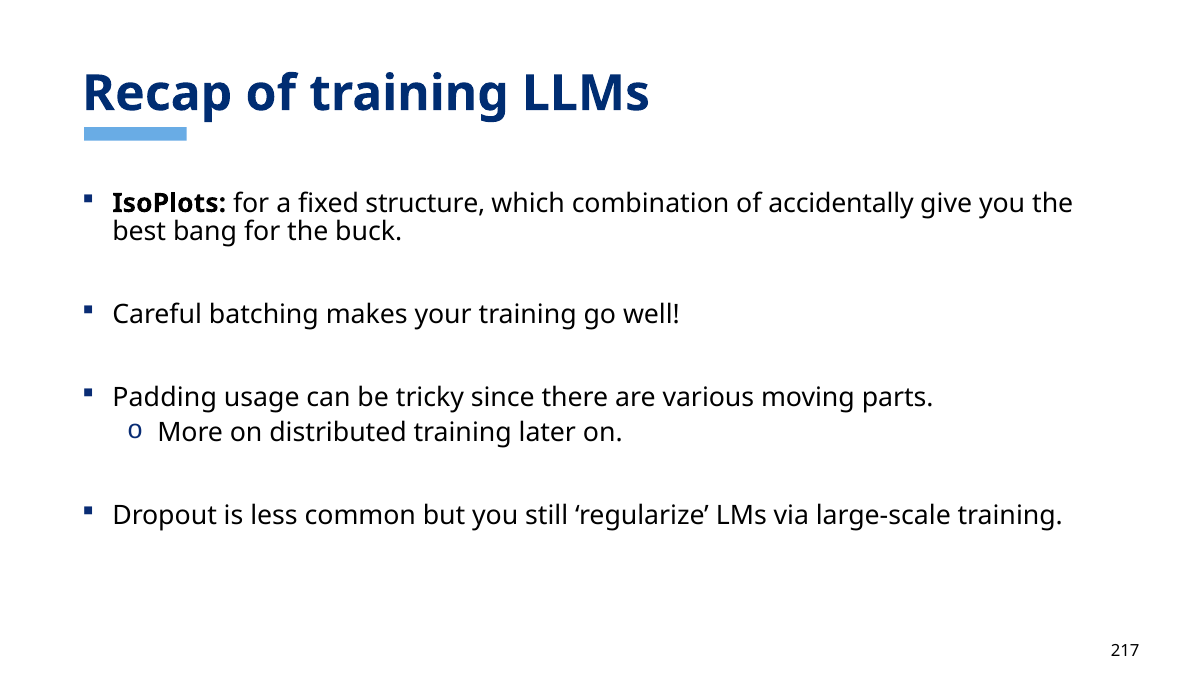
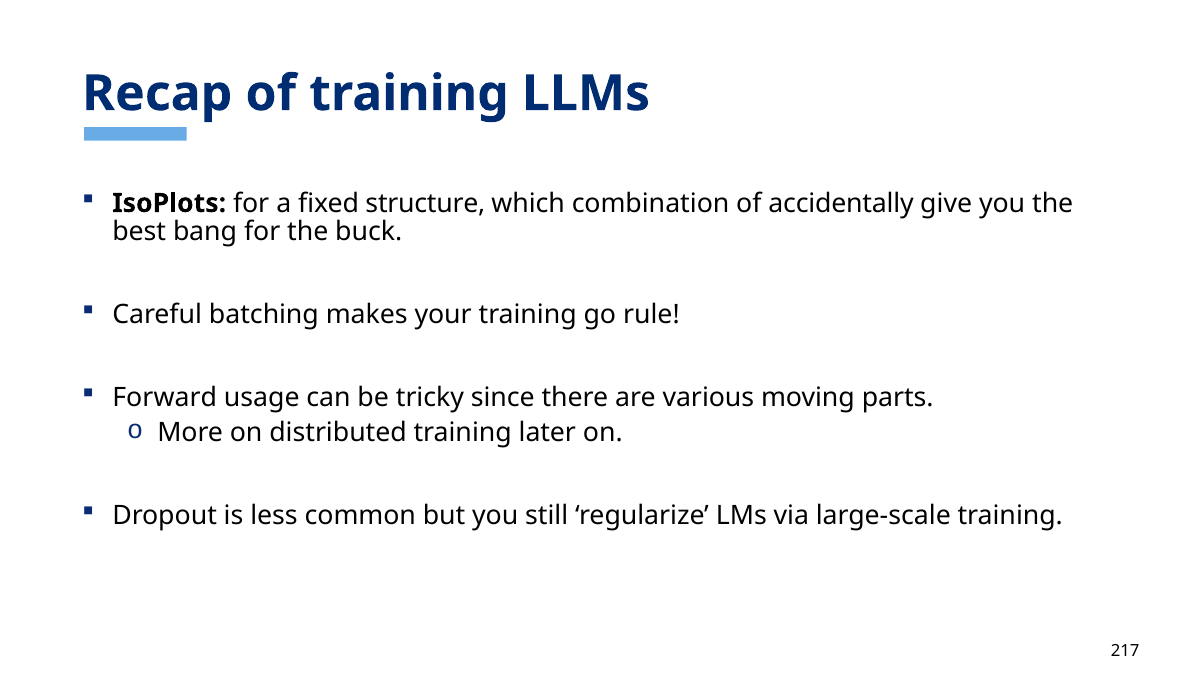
well: well -> rule (651, 315)
Padding: Padding -> Forward (165, 398)
